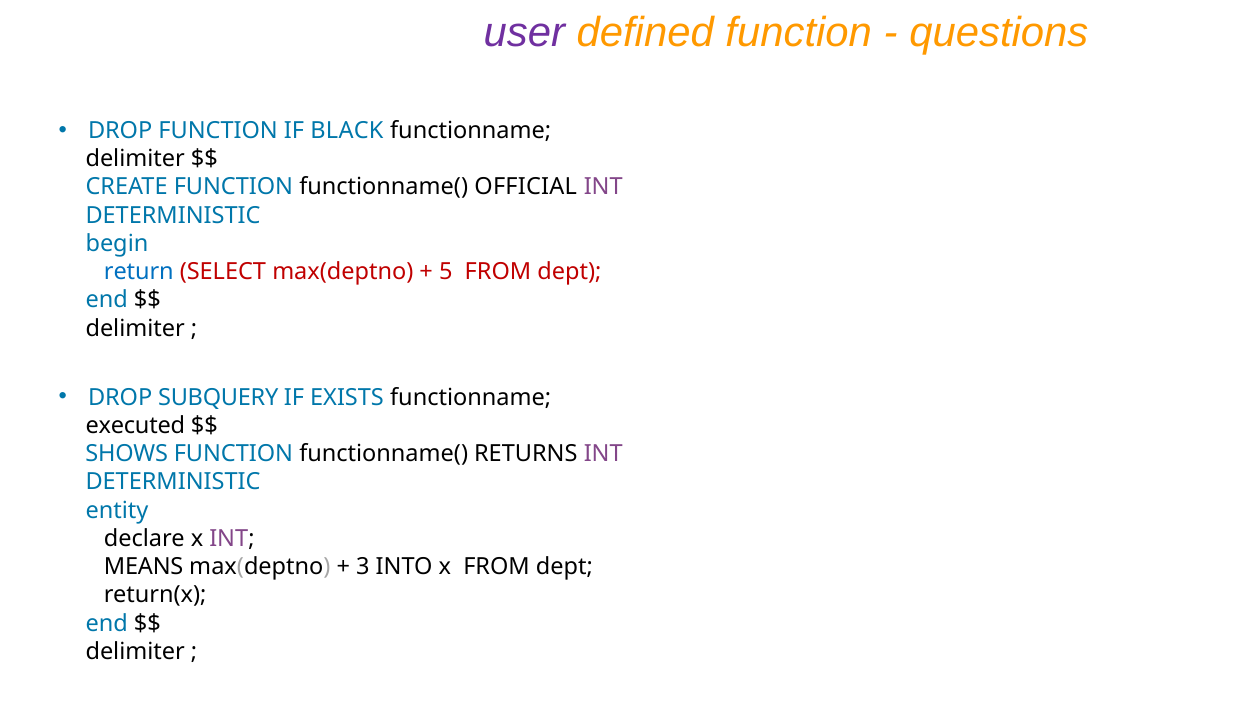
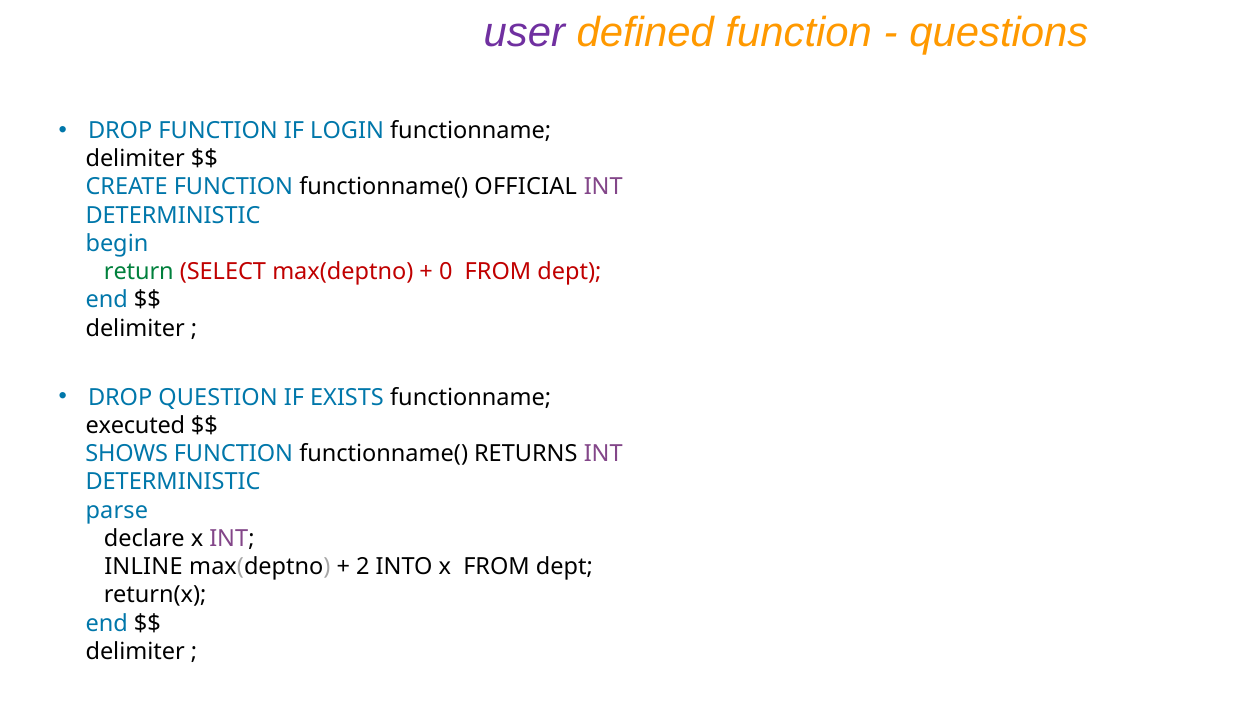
BLACK: BLACK -> LOGIN (347, 131)
return colour: blue -> green (139, 272)
5: 5 -> 0 (446, 272)
SUBQUERY: SUBQUERY -> QUESTION (218, 397)
entity: entity -> parse (117, 510)
MEANS: MEANS -> INLINE (143, 567)
3: 3 -> 2 (363, 567)
